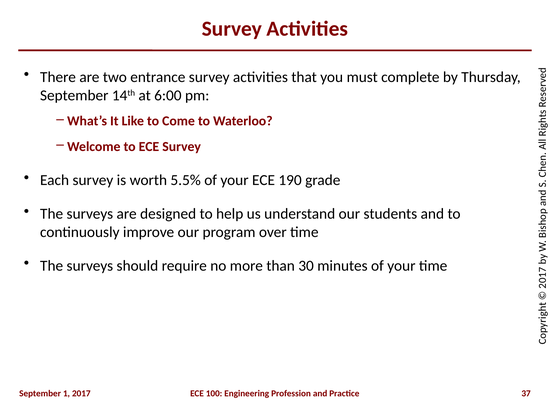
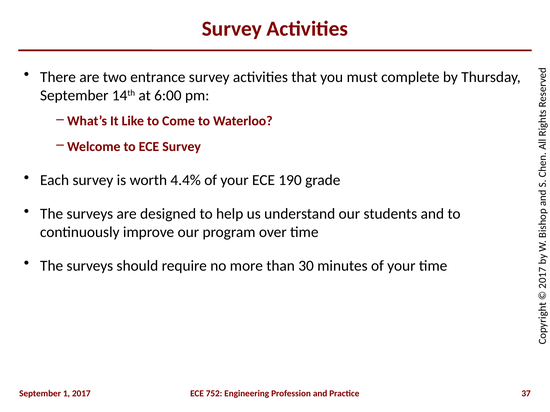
5.5%: 5.5% -> 4.4% (186, 180)
100: 100 -> 752 (214, 394)
